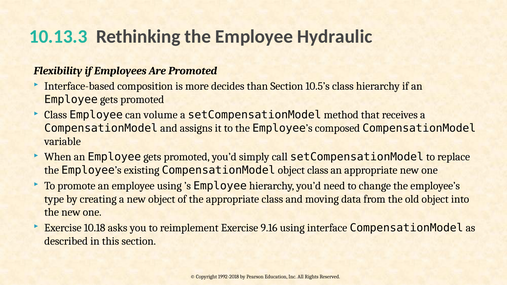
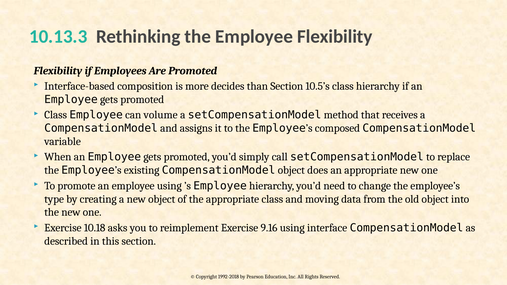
Employee Hydraulic: Hydraulic -> Flexibility (335, 37)
object class: class -> does (318, 170)
